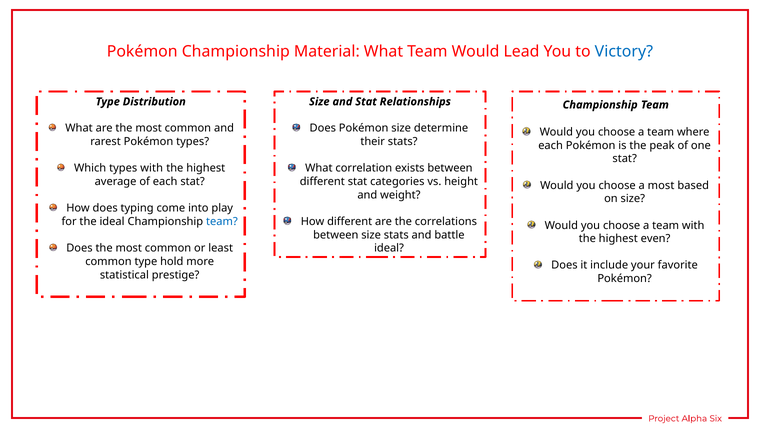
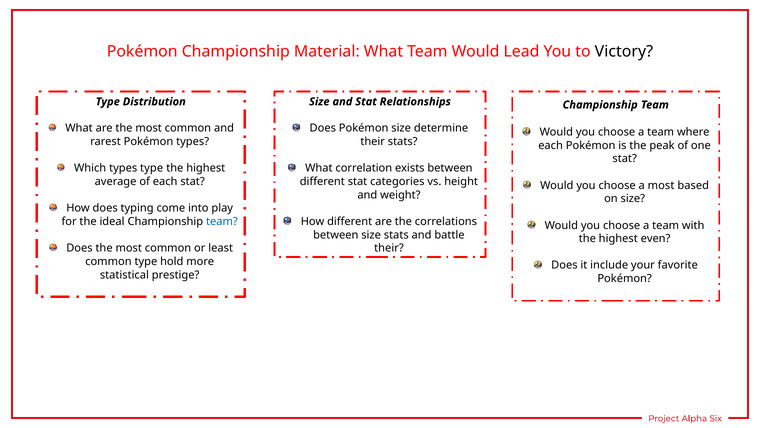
Victory colour: blue -> black (624, 52)
types with: with -> type (152, 168)
ideal: ideal -> their (389, 248)
